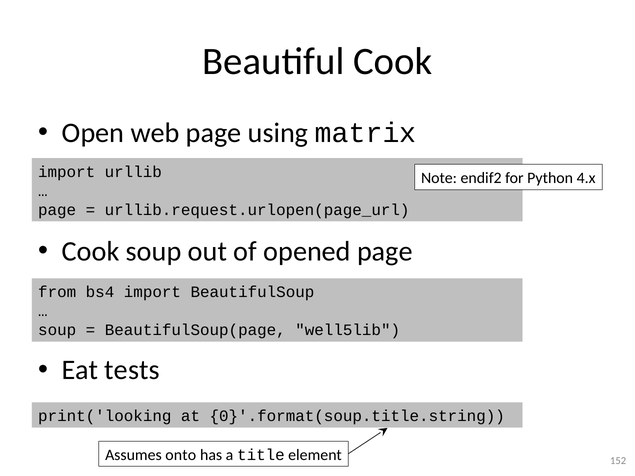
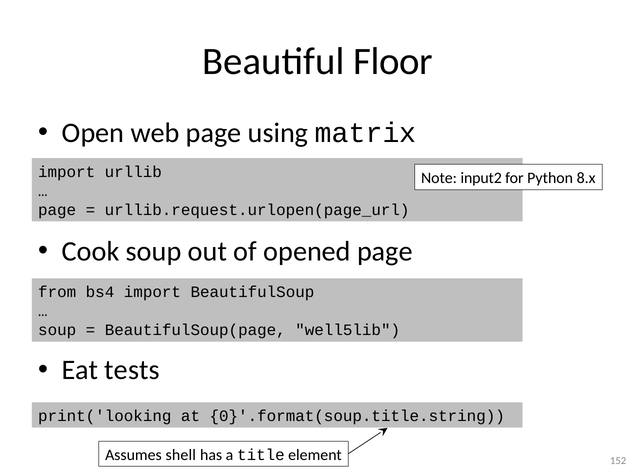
Beautiful Cook: Cook -> Floor (393, 61)
endif2: endif2 -> input2 (481, 178)
4.x: 4.x -> 8.x (586, 178)
onto: onto -> shell (181, 455)
